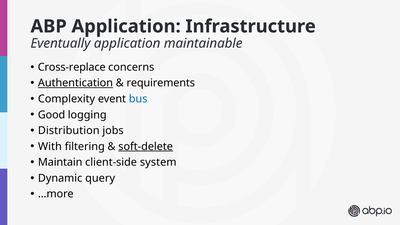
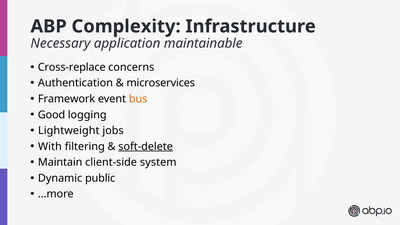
ABP Application: Application -> Complexity (126, 26)
Eventually: Eventually -> Necessary (60, 44)
Authentication underline: present -> none (75, 83)
requirements: requirements -> microservices (161, 83)
Complexity: Complexity -> Framework (67, 99)
bus colour: blue -> orange (138, 99)
Distribution: Distribution -> Lightweight (69, 131)
query: query -> public (100, 178)
